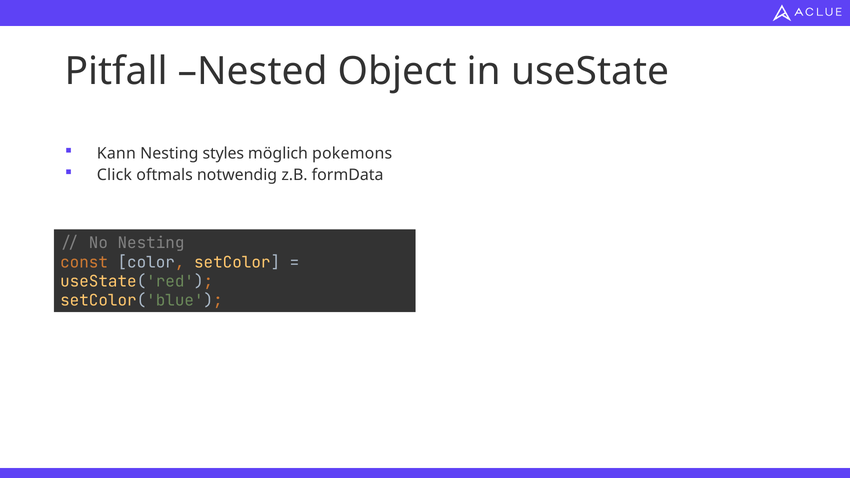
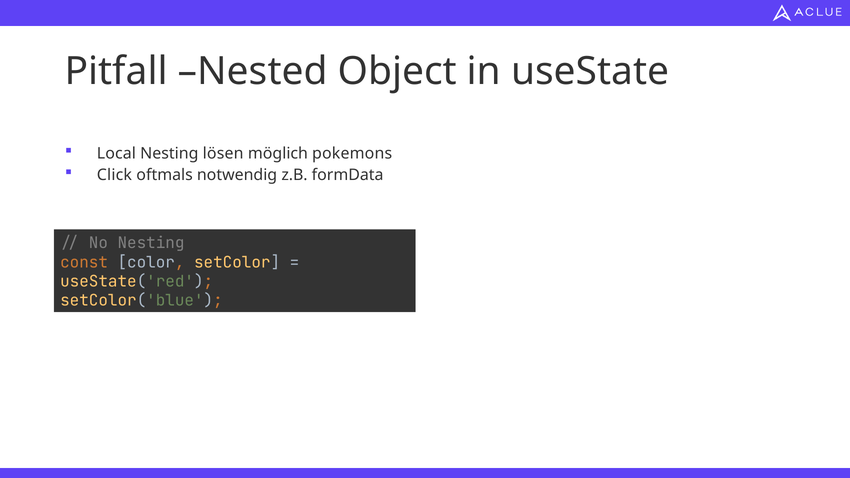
Kann: Kann -> Local (116, 153)
styles: styles -> lösen (223, 153)
